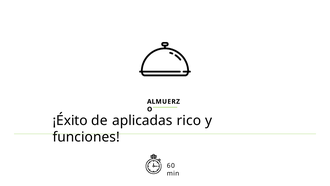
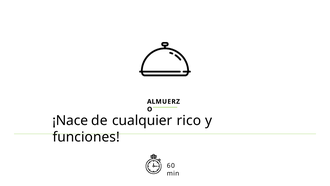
¡Éxito: ¡Éxito -> ¡Nace (70, 120)
aplicadas: aplicadas -> cualquier (142, 120)
